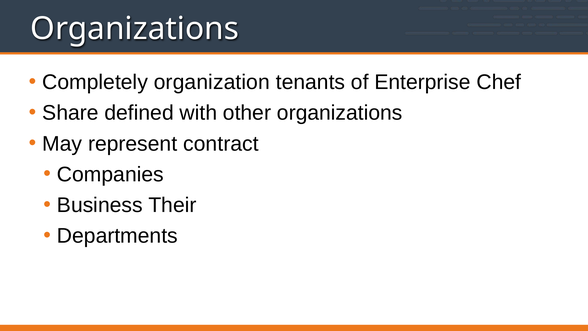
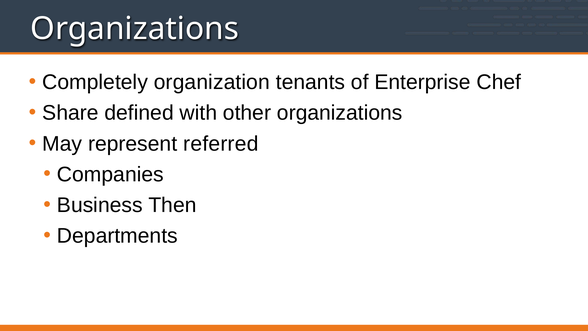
contract: contract -> referred (221, 144)
Their: Their -> Then (172, 205)
